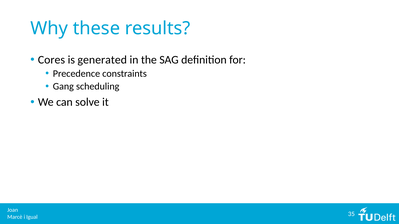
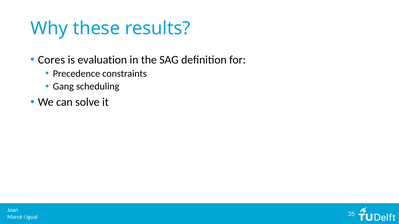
generated: generated -> evaluation (102, 60)
